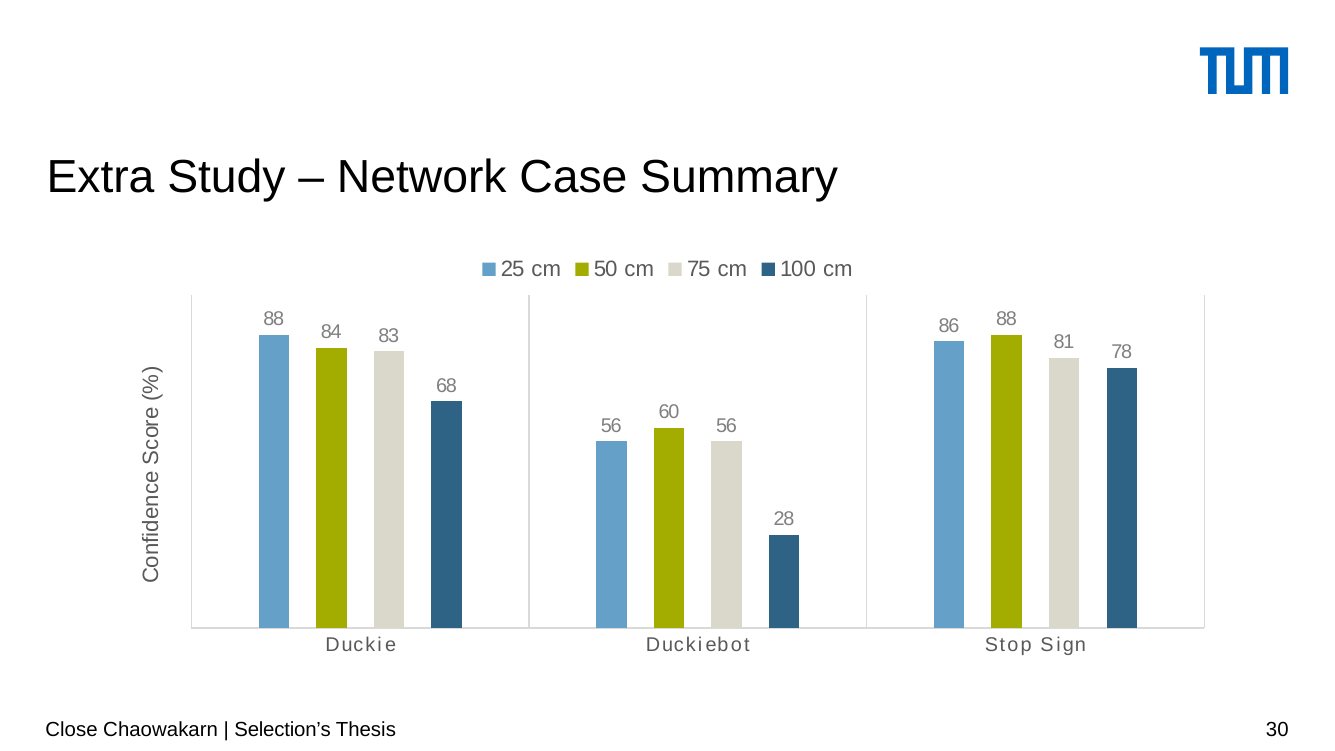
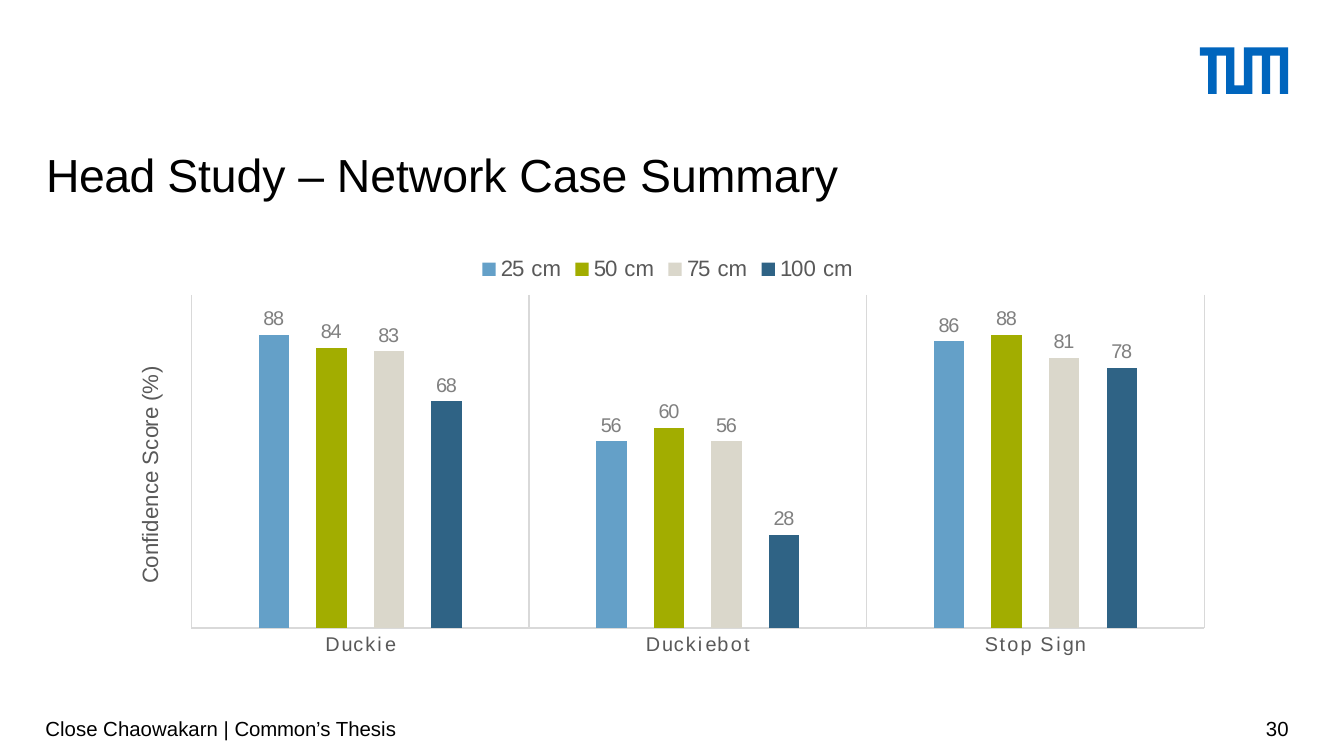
Extra: Extra -> Head (101, 177)
Selection’s: Selection’s -> Common’s (283, 730)
